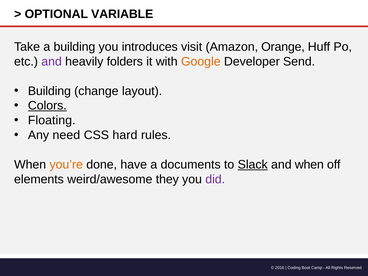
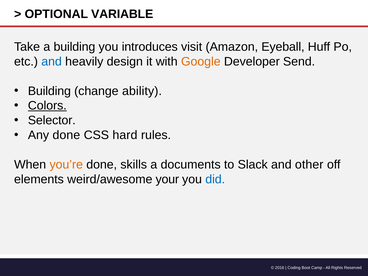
Orange: Orange -> Eyeball (283, 47)
and colour: purple -> blue (52, 62)
folders: folders -> design (125, 62)
layout: layout -> ability (142, 91)
Floating: Floating -> Selector (52, 120)
Any need: need -> done (66, 135)
have: have -> skills (134, 165)
Slack underline: present -> none (253, 165)
and when: when -> other (309, 165)
they: they -> your (167, 179)
did colour: purple -> blue (215, 179)
